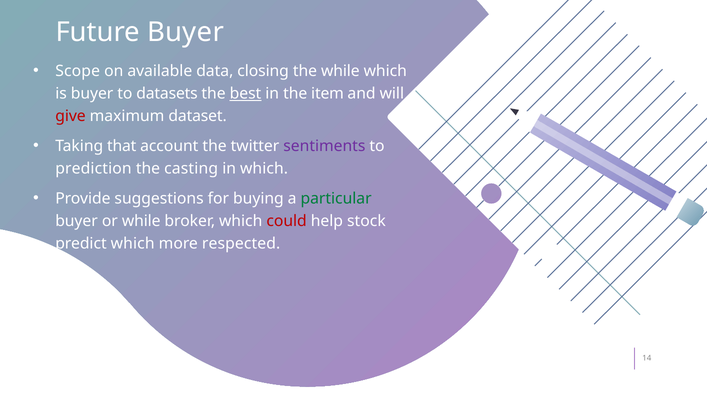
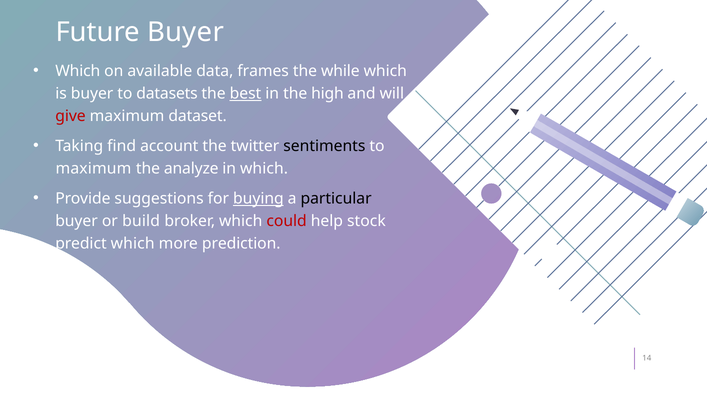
Scope: Scope -> Which (78, 71)
closing: closing -> frames (263, 71)
item: item -> high (328, 94)
that: that -> find (122, 146)
sentiments colour: purple -> black (324, 146)
prediction: prediction -> maximum (93, 169)
casting: casting -> analyze (191, 169)
buying underline: none -> present (258, 199)
particular colour: green -> black (336, 199)
or while: while -> build (141, 222)
respected: respected -> prediction (241, 244)
